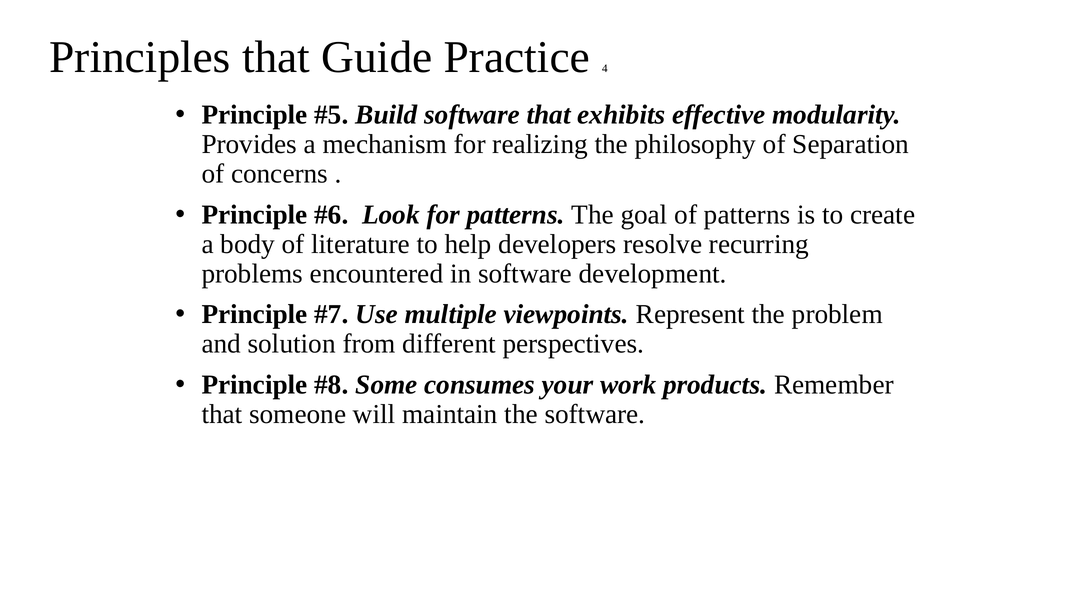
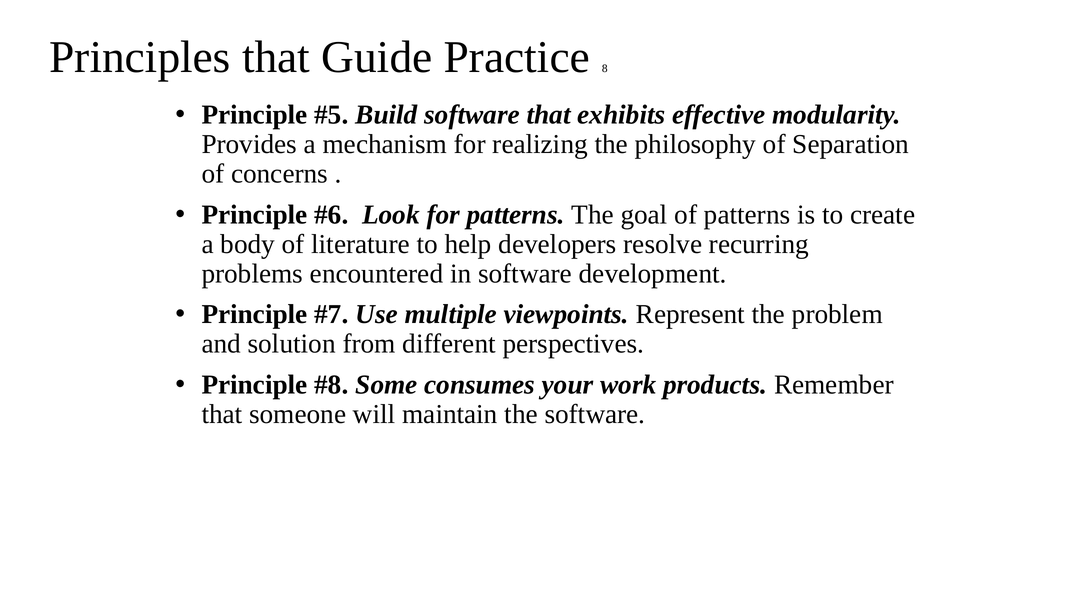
4: 4 -> 8 (605, 69)
